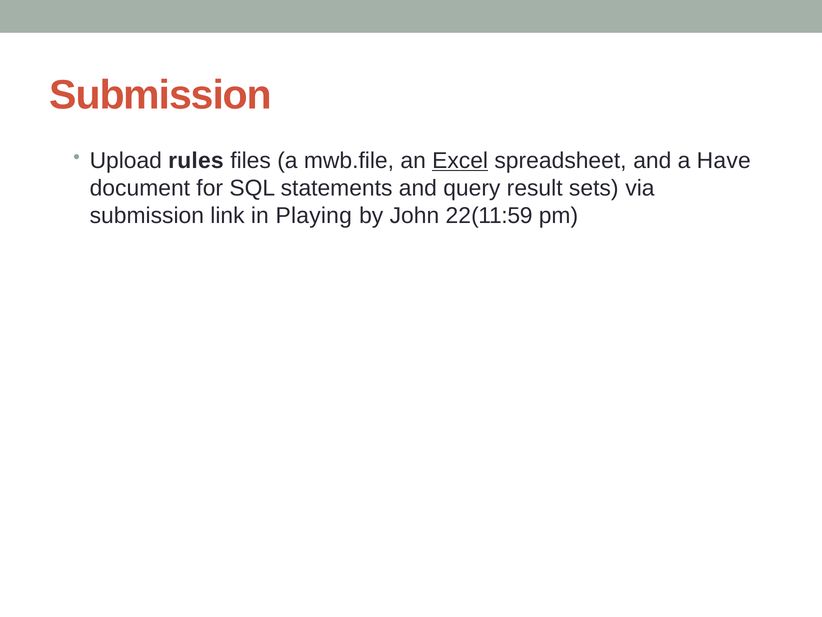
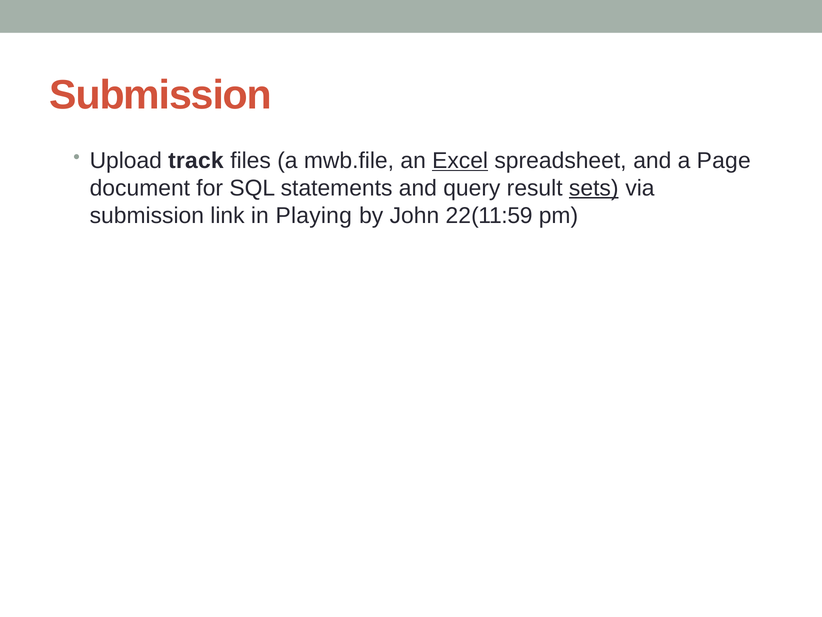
rules: rules -> track (196, 161)
Have: Have -> Page (724, 161)
sets underline: none -> present (594, 188)
